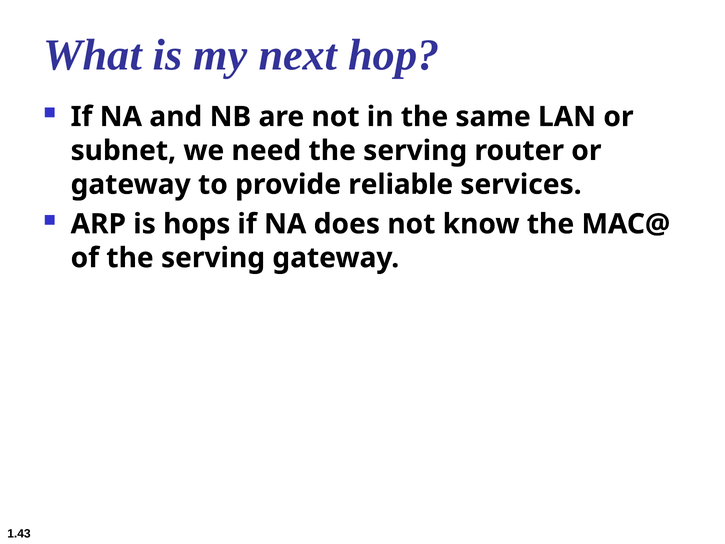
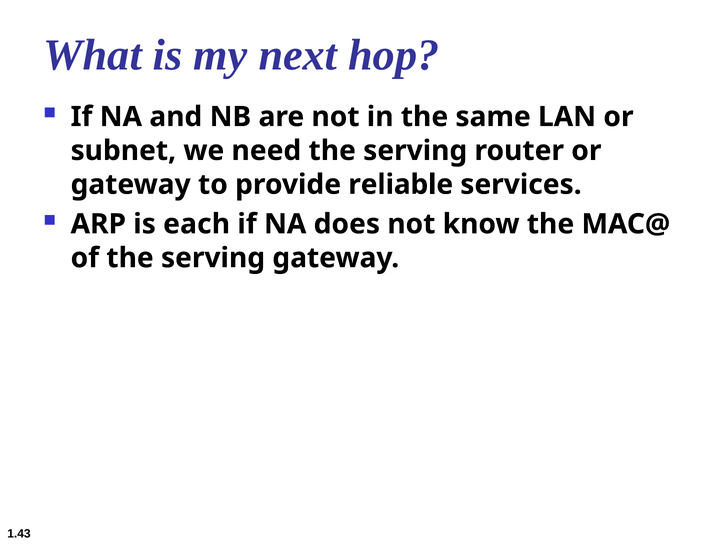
hops: hops -> each (197, 224)
